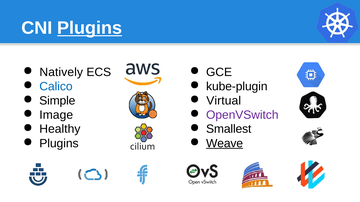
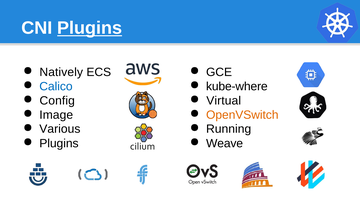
kube-plugin: kube-plugin -> kube-where (237, 87)
Simple: Simple -> Config (57, 101)
OpenVSwitch colour: purple -> orange (242, 115)
Healthy: Healthy -> Various (60, 129)
Smallest: Smallest -> Running (229, 129)
Weave underline: present -> none (225, 144)
